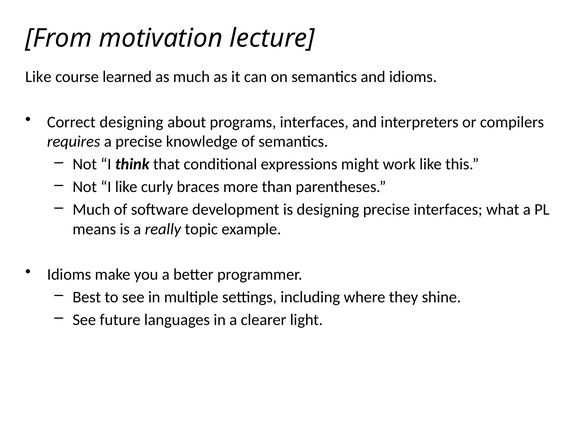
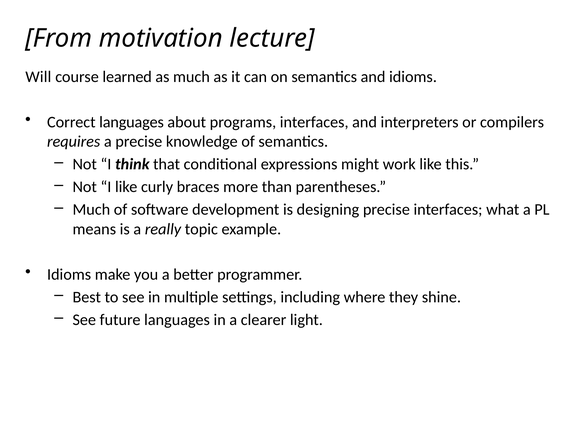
Like: Like -> Will (38, 77)
Correct designing: designing -> languages (132, 122)
